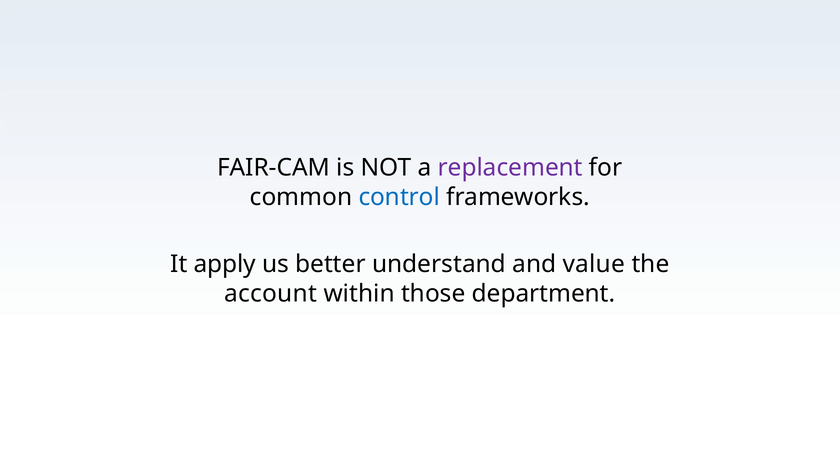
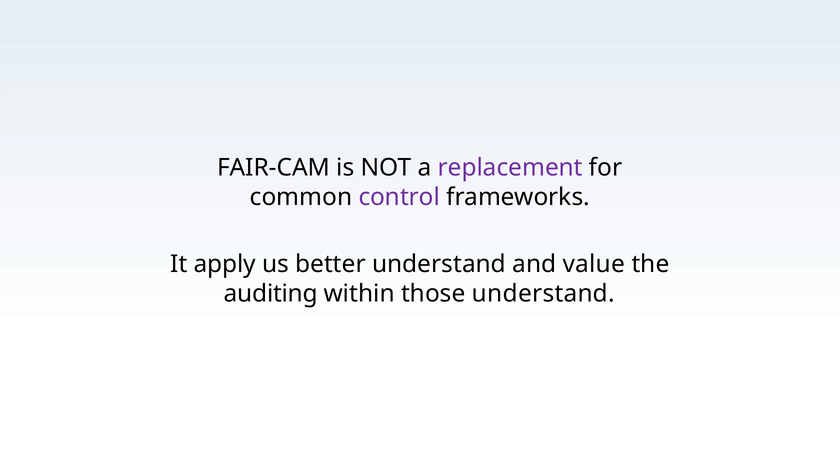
control colour: blue -> purple (399, 197)
account: account -> auditing (271, 294)
those department: department -> understand (543, 294)
